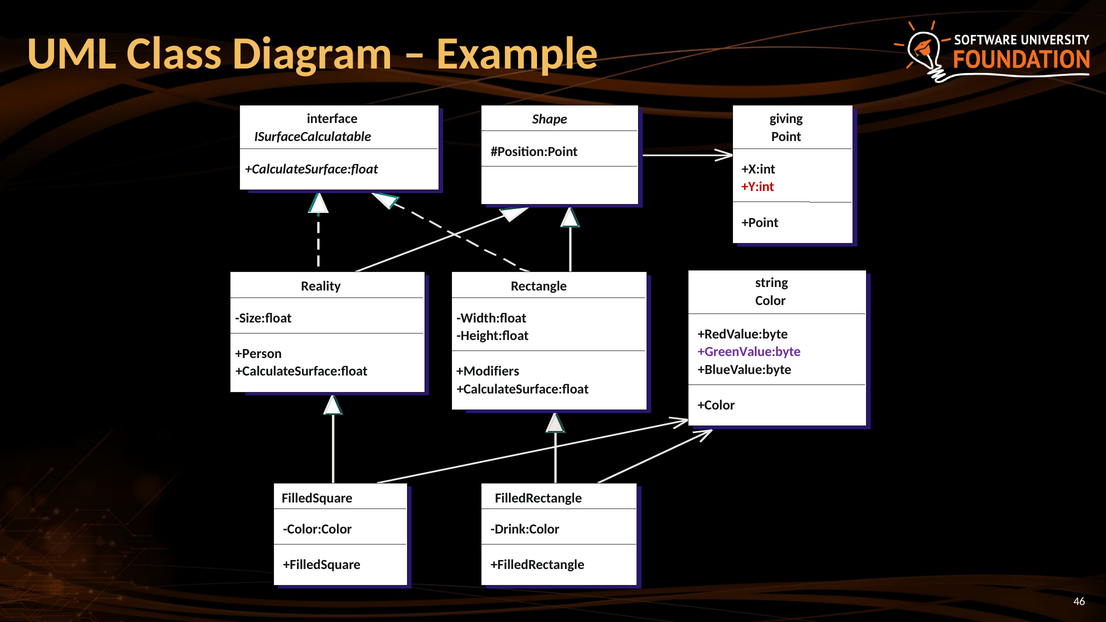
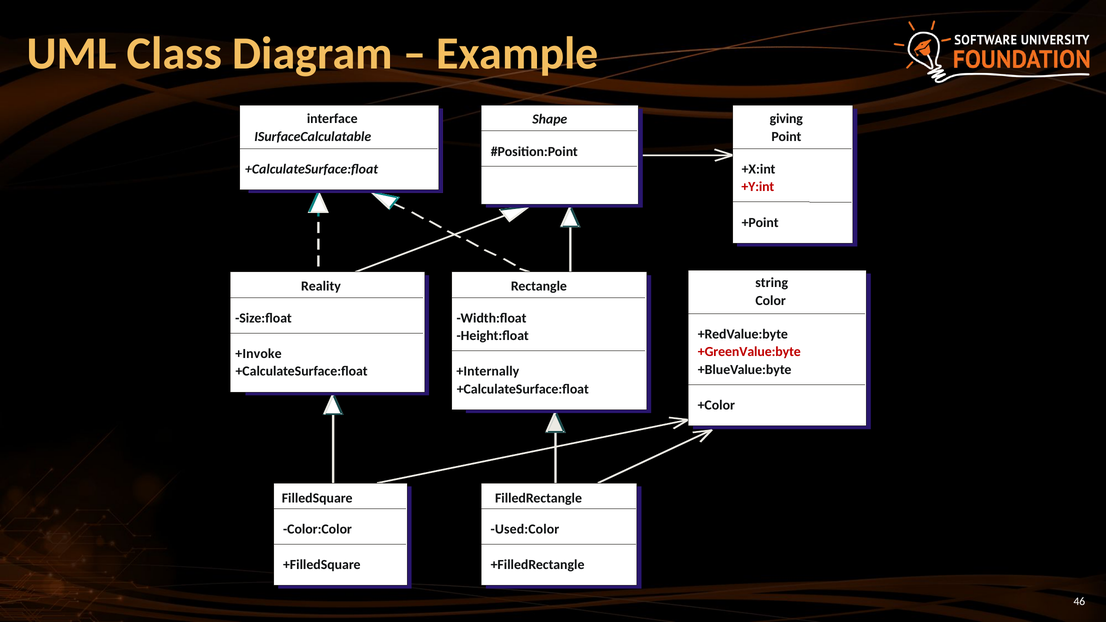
+GreenValue:byte colour: purple -> red (749, 352)
+Person: +Person -> +Invoke (259, 354)
+Modifiers: +Modifiers -> +Internally (488, 371)
Drink:Color: Drink:Color -> Used:Color (525, 529)
